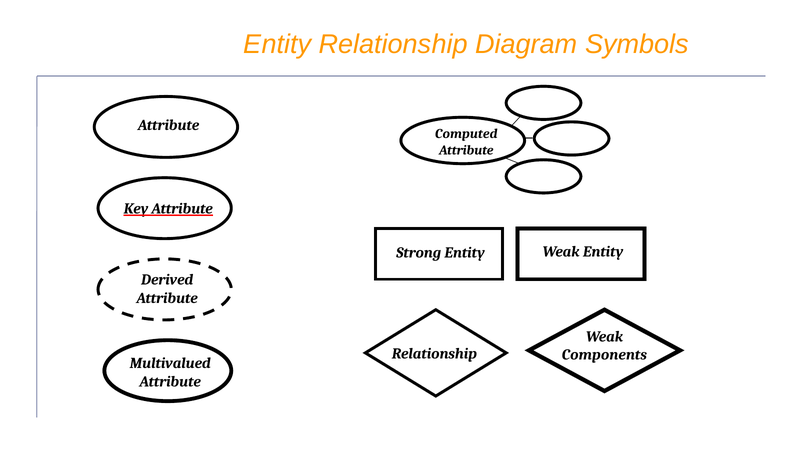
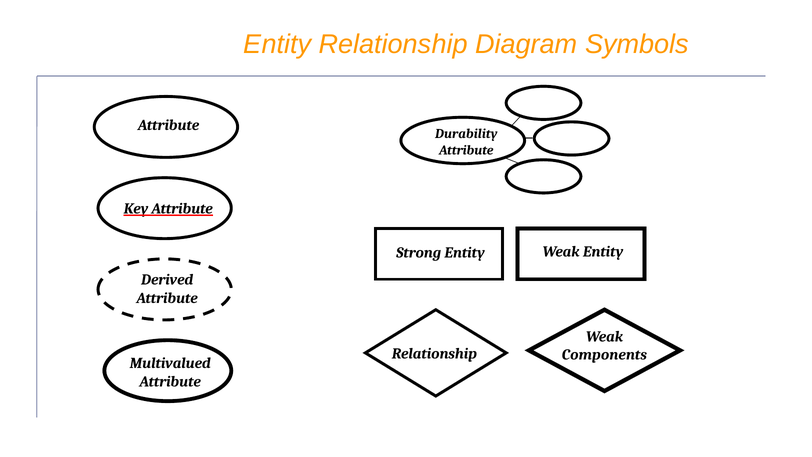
Computed: Computed -> Durability (466, 134)
